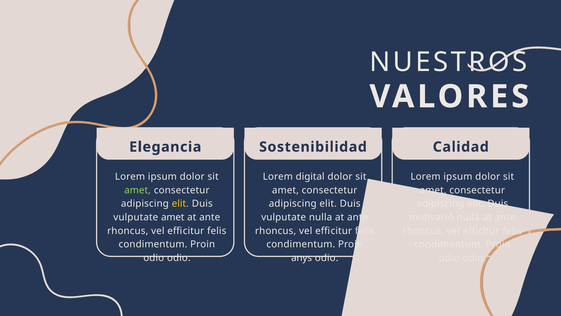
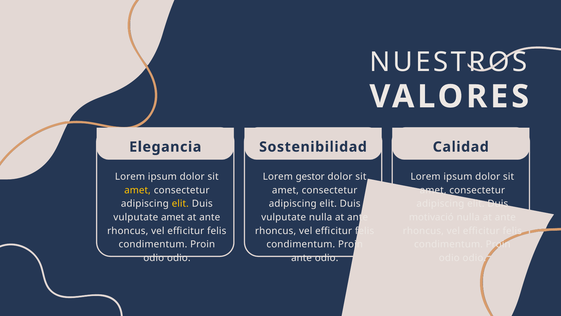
digital: digital -> gestor (310, 176)
amet colour: light green -> yellow (138, 190)
anys: anys -> ante (302, 258)
